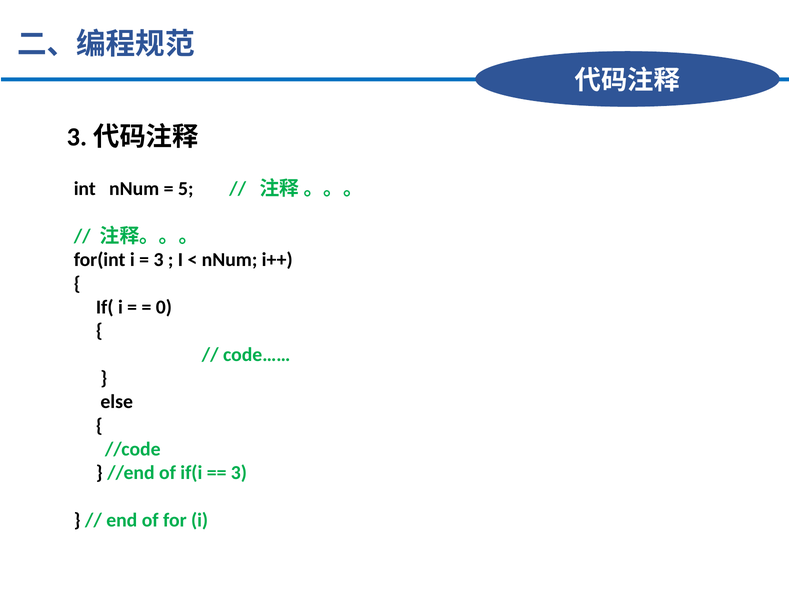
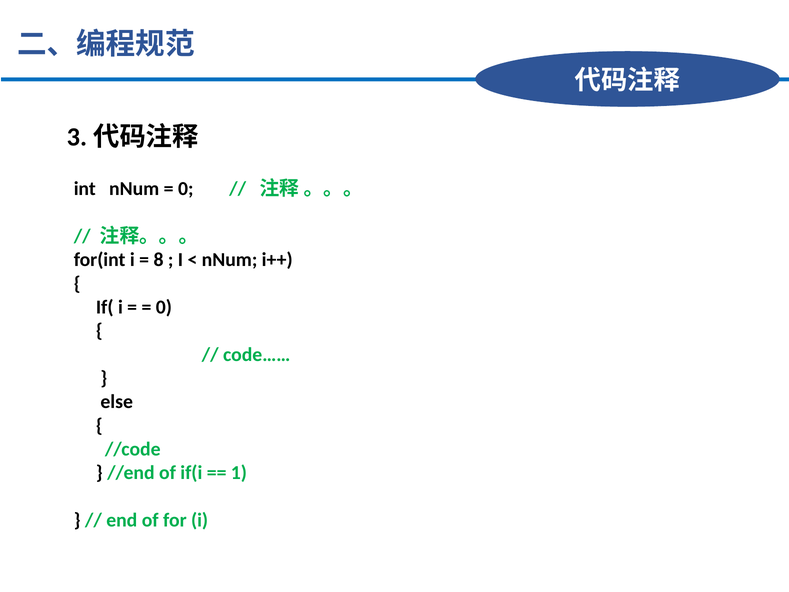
5: 5 -> 0 (186, 189)
3: 3 -> 8 (158, 260)
3: 3 -> 1 (239, 473)
